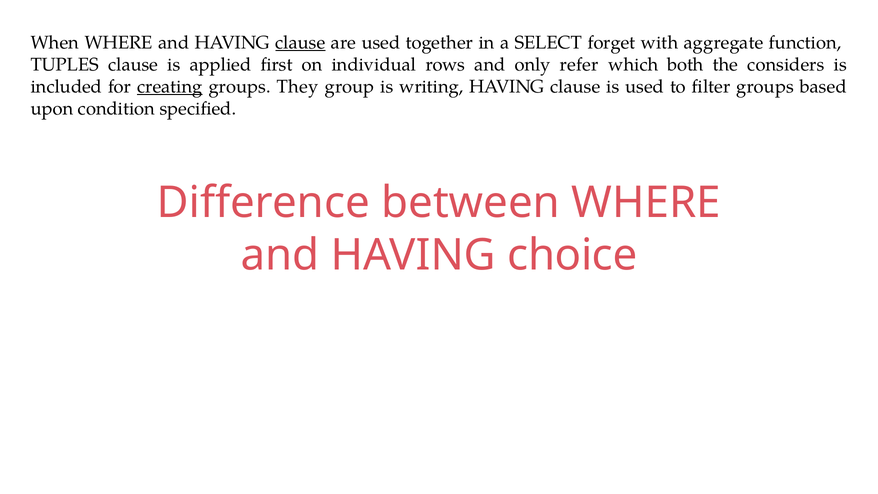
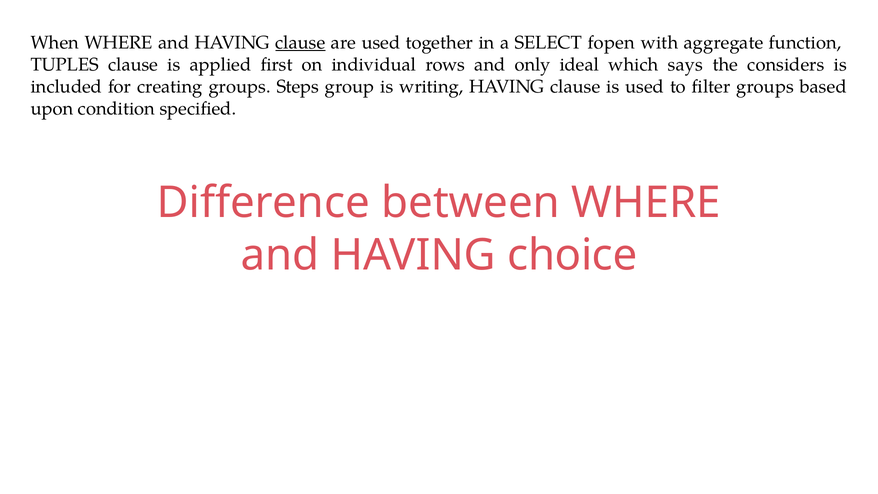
forget: forget -> fopen (611, 43)
refer: refer -> ideal (579, 65)
both: both -> says (685, 65)
creating underline: present -> none (170, 87)
They: They -> Steps (298, 87)
